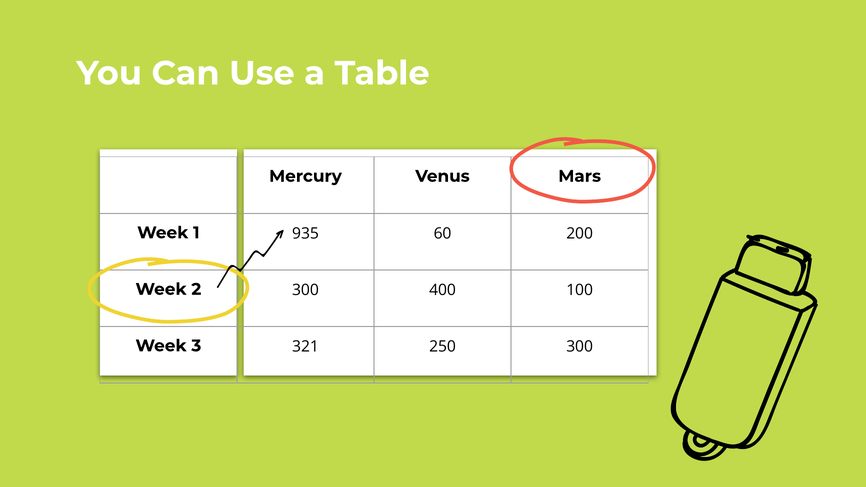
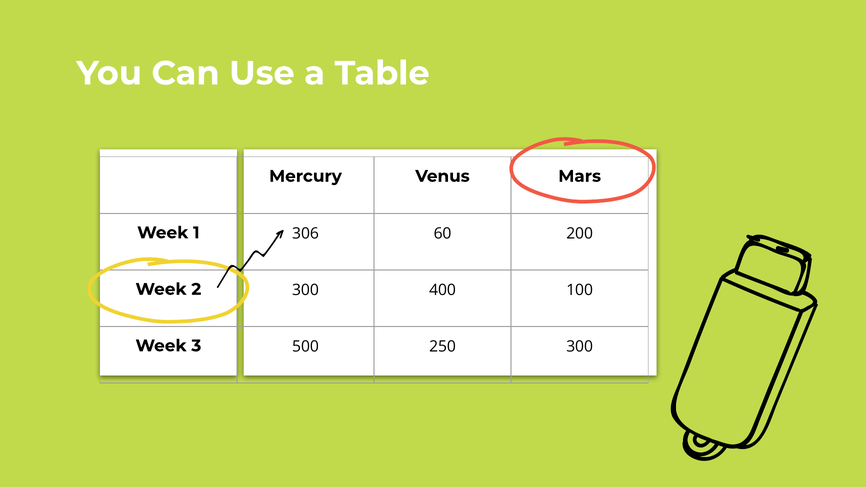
935: 935 -> 306 (305, 233)
321: 321 -> 500 (305, 347)
